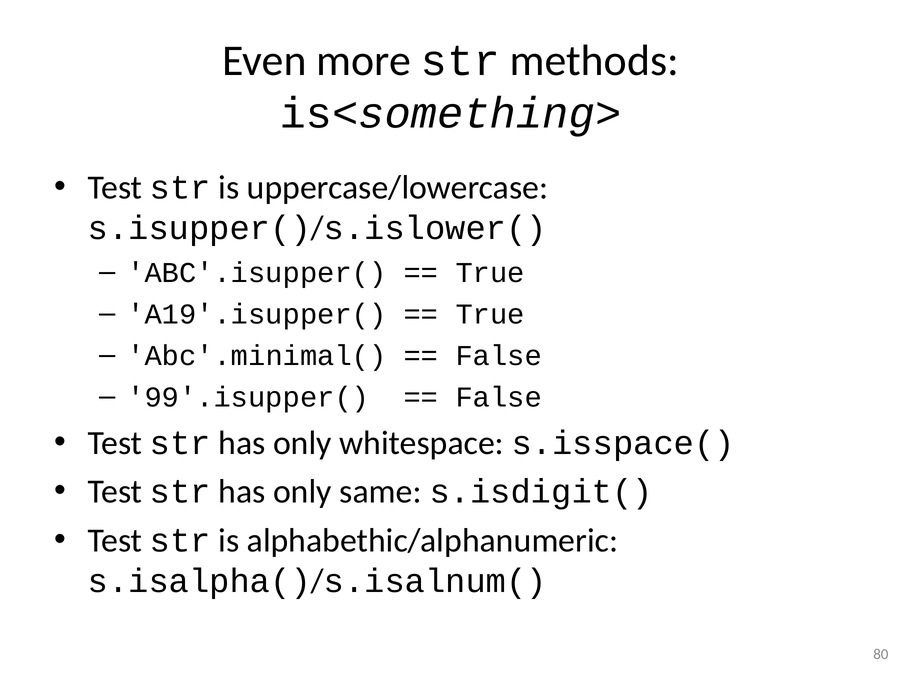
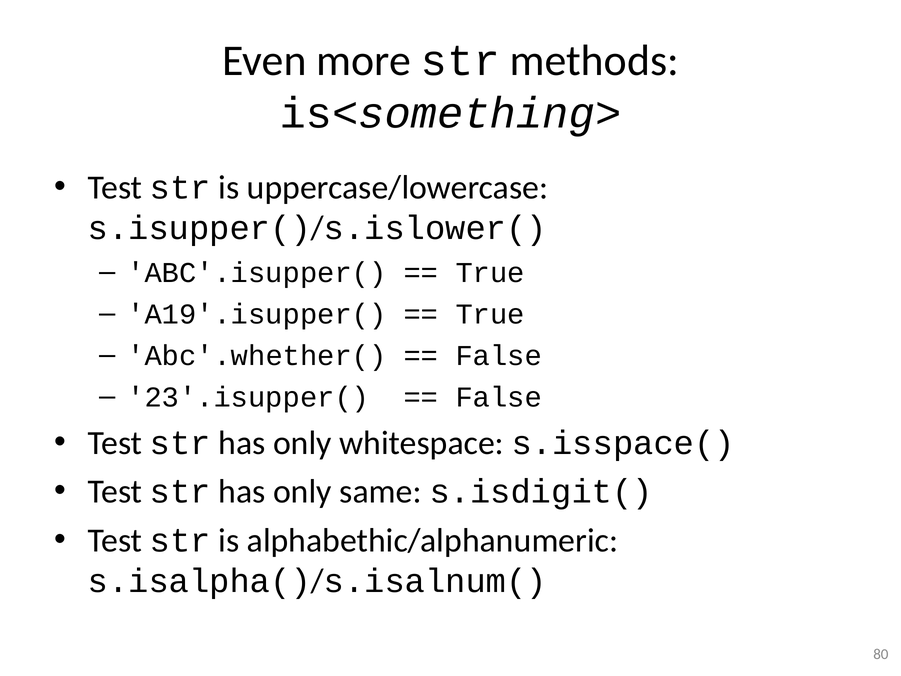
Abc'.minimal(: Abc'.minimal( -> Abc'.whether( (257, 356)
99'.isupper(: 99'.isupper( -> 23'.isupper( (248, 397)
